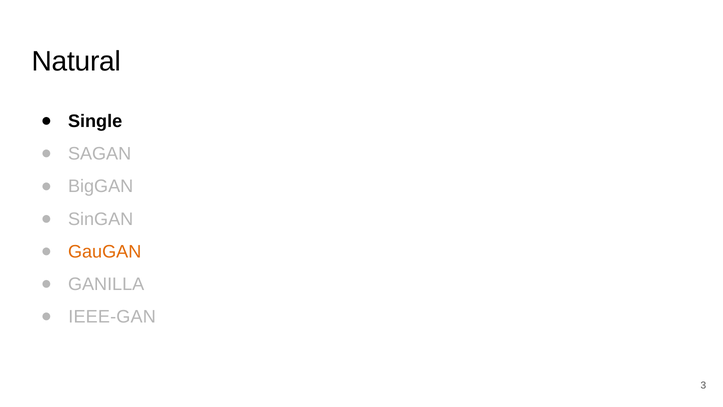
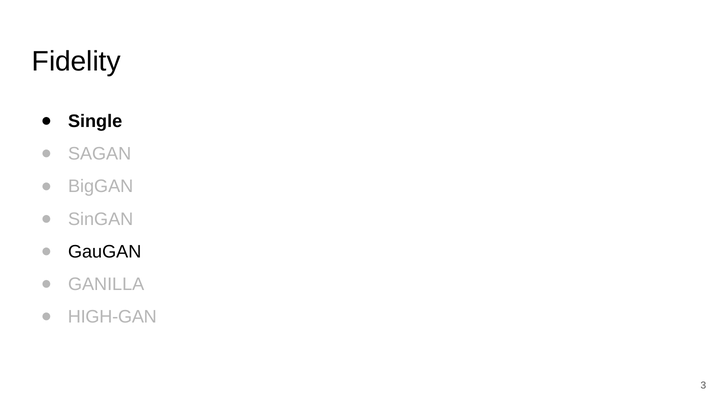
Natural: Natural -> Fidelity (76, 61)
GauGAN colour: orange -> black (105, 251)
IEEE-GAN: IEEE-GAN -> HIGH-GAN (112, 317)
